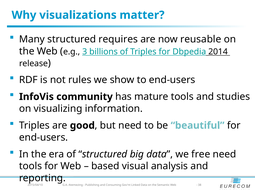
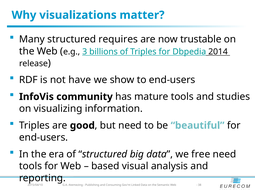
reusable: reusable -> trustable (201, 39)
rules: rules -> have (80, 80)
